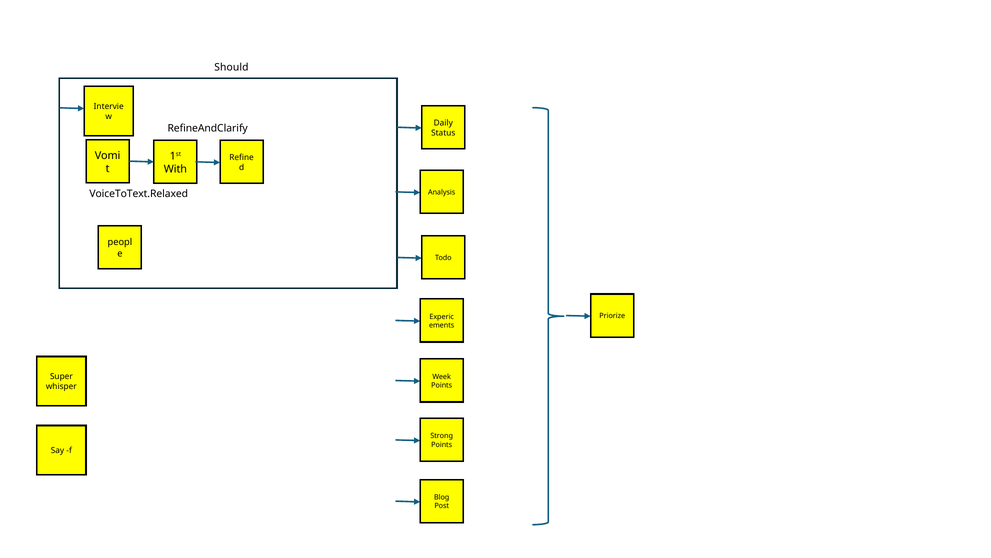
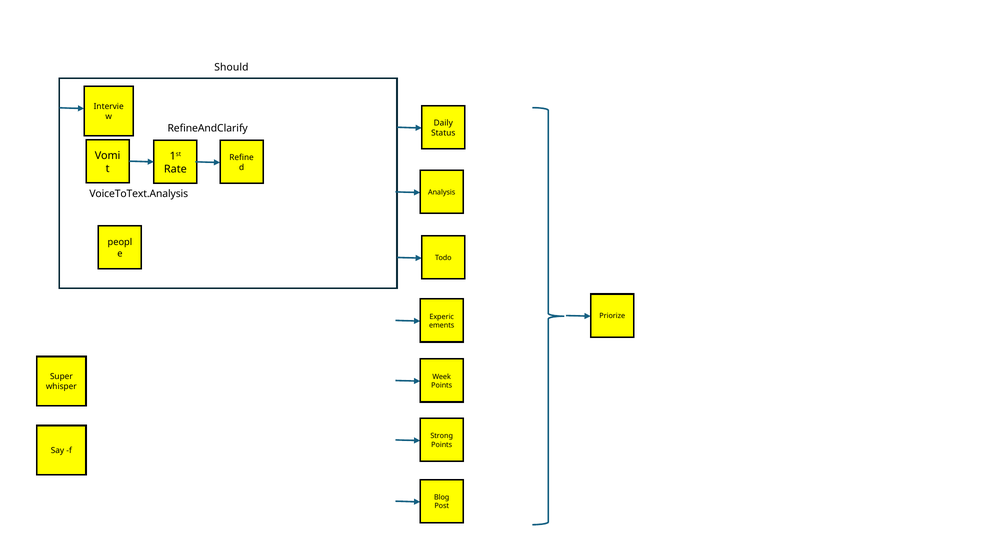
With: With -> Rate (175, 169)
VoiceToText.Relaxed: VoiceToText.Relaxed -> VoiceToText.Analysis (139, 194)
